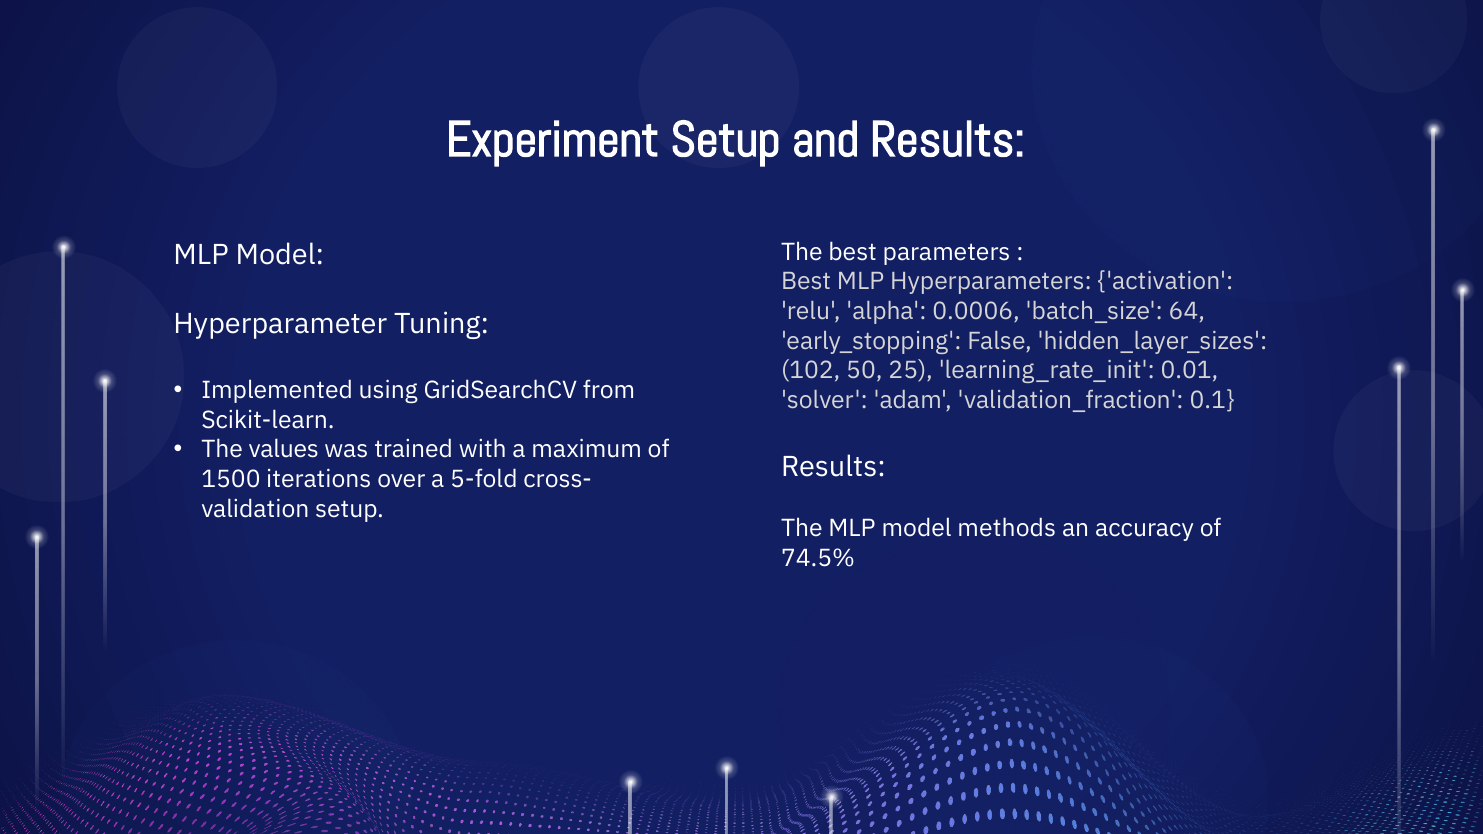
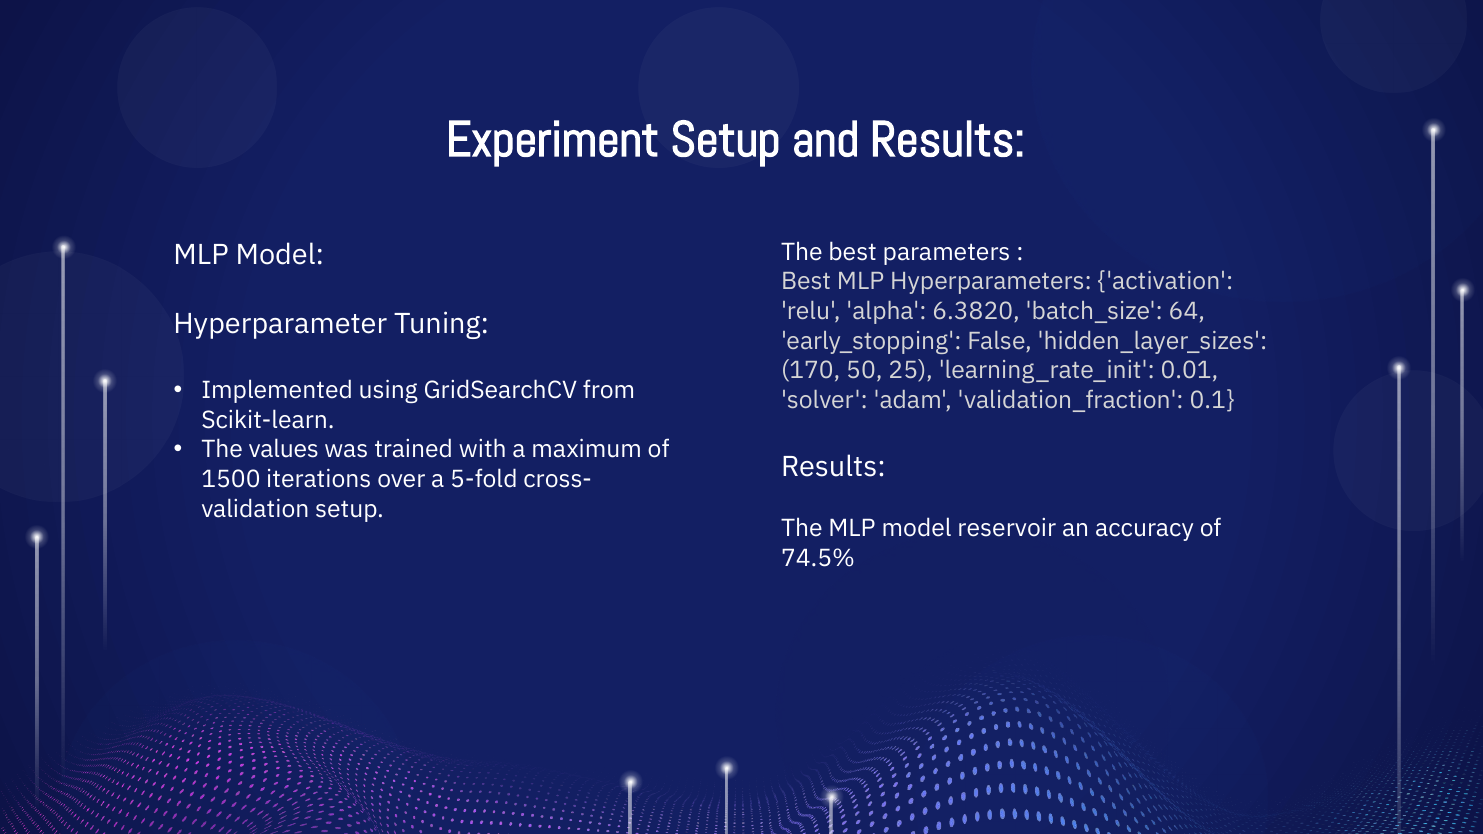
0.0006: 0.0006 -> 6.3820 (976, 311)
102: 102 -> 170 (811, 371)
methods: methods -> reservoir (1007, 529)
